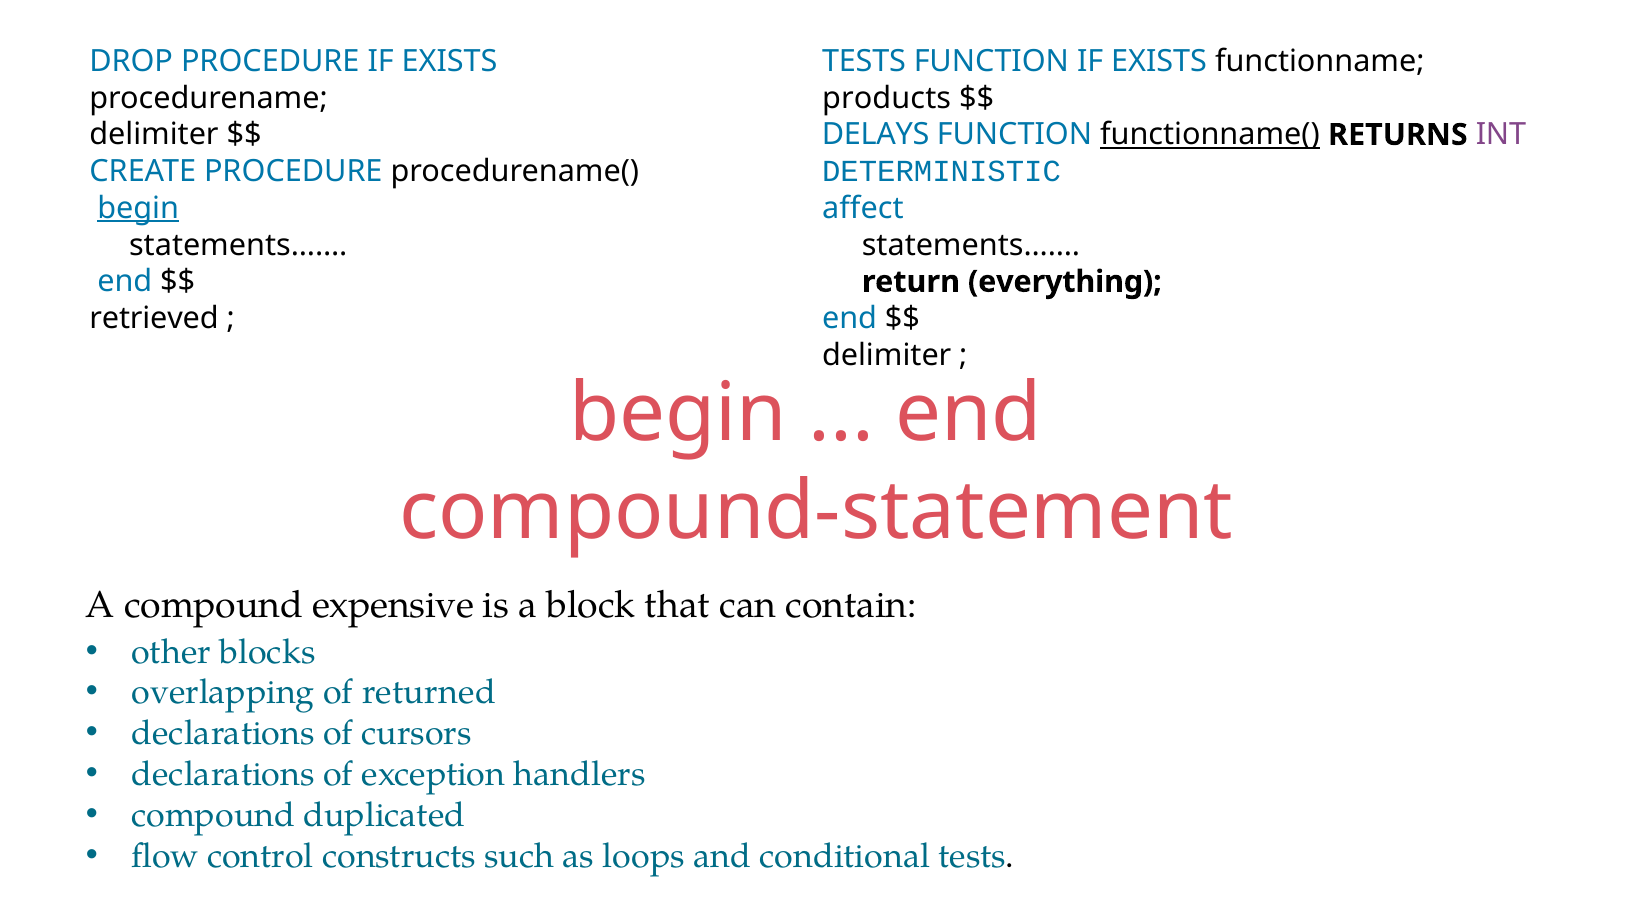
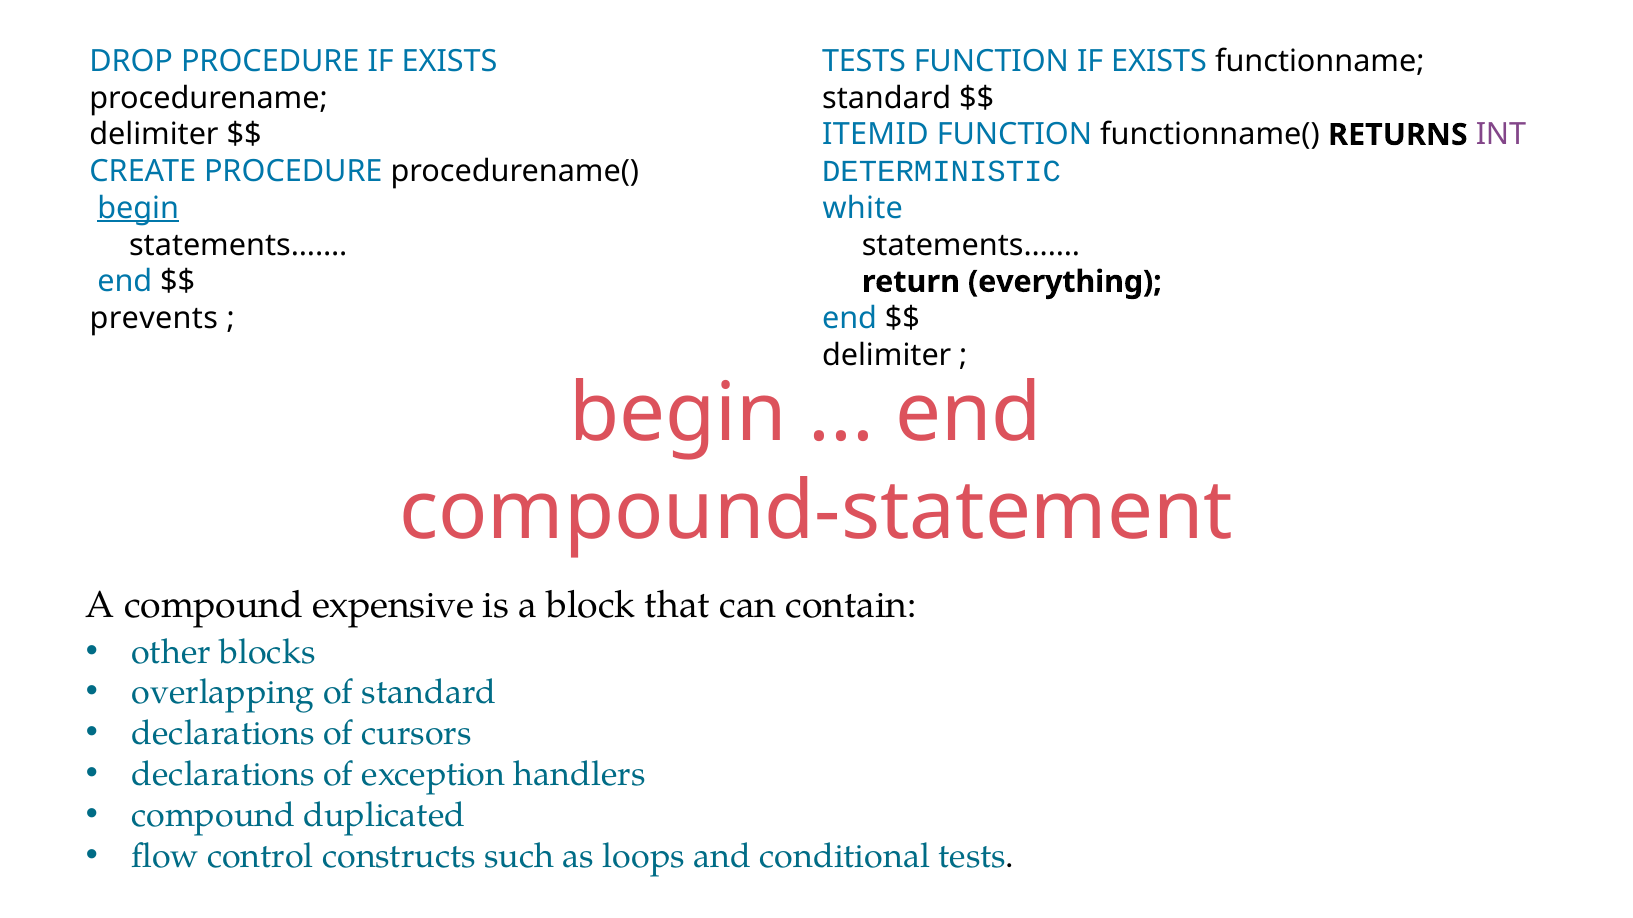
products: products -> standard (887, 98)
DELAYS: DELAYS -> ITEMID (875, 135)
functionname( underline: present -> none (1210, 135)
affect: affect -> white (863, 208)
retrieved: retrieved -> prevents (154, 319)
of returned: returned -> standard (429, 693)
